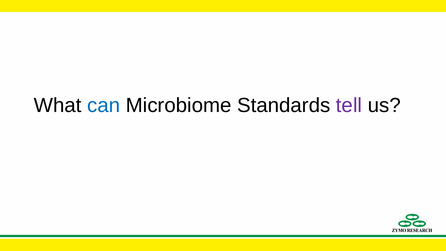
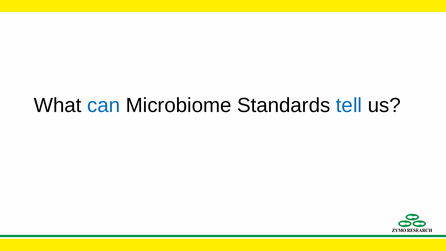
tell colour: purple -> blue (349, 105)
